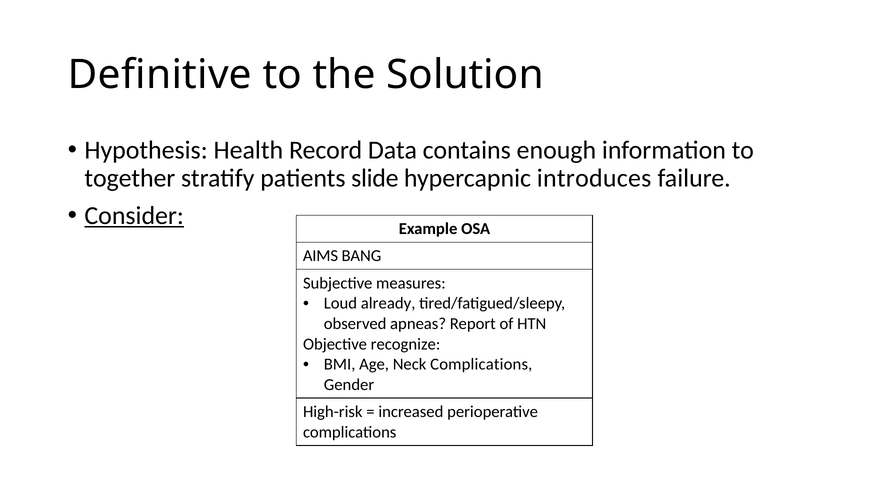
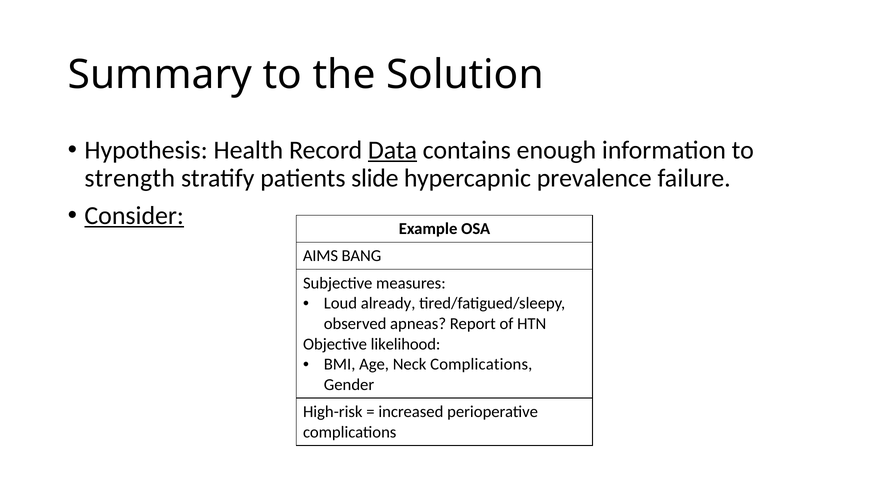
Definitive: Definitive -> Summary (160, 75)
Data underline: none -> present (392, 150)
together: together -> strength (130, 178)
introduces: introduces -> prevalence (594, 178)
recognize: recognize -> likelihood (406, 344)
